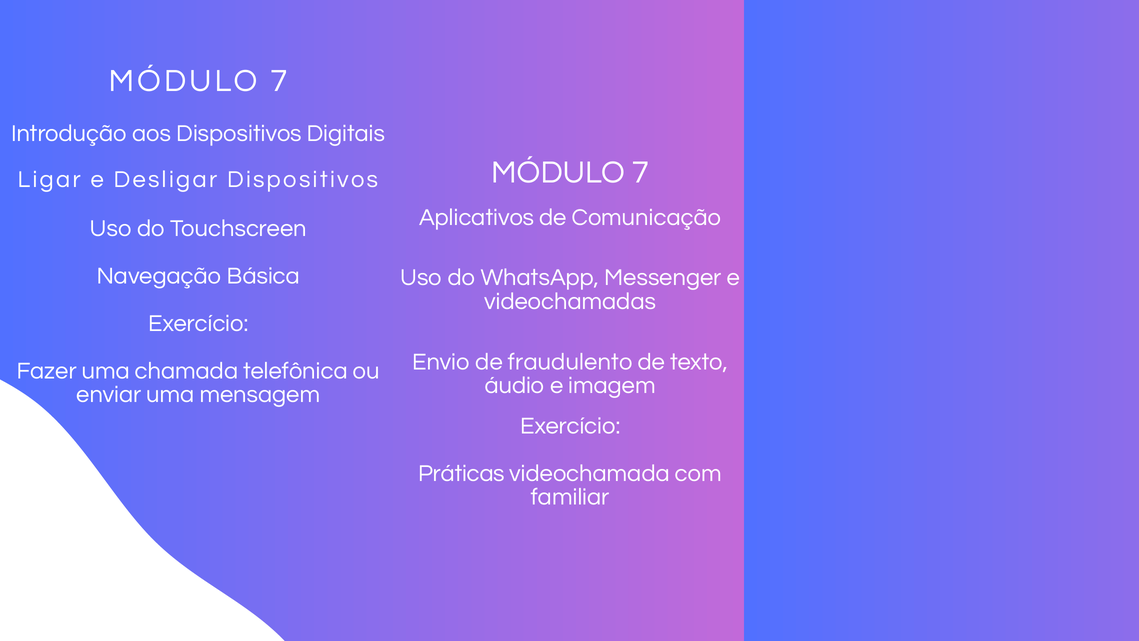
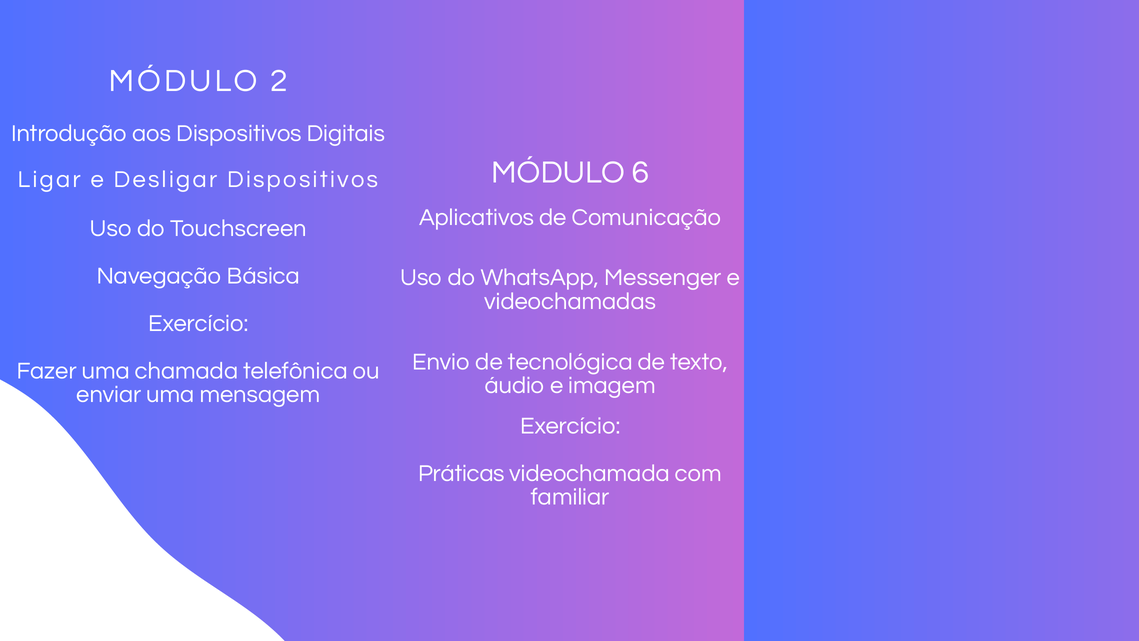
7: 7 -> 2 (279, 81)
7: 7 -> 6 (640, 172)
fraudulento: fraudulento -> tecnológica (570, 362)
